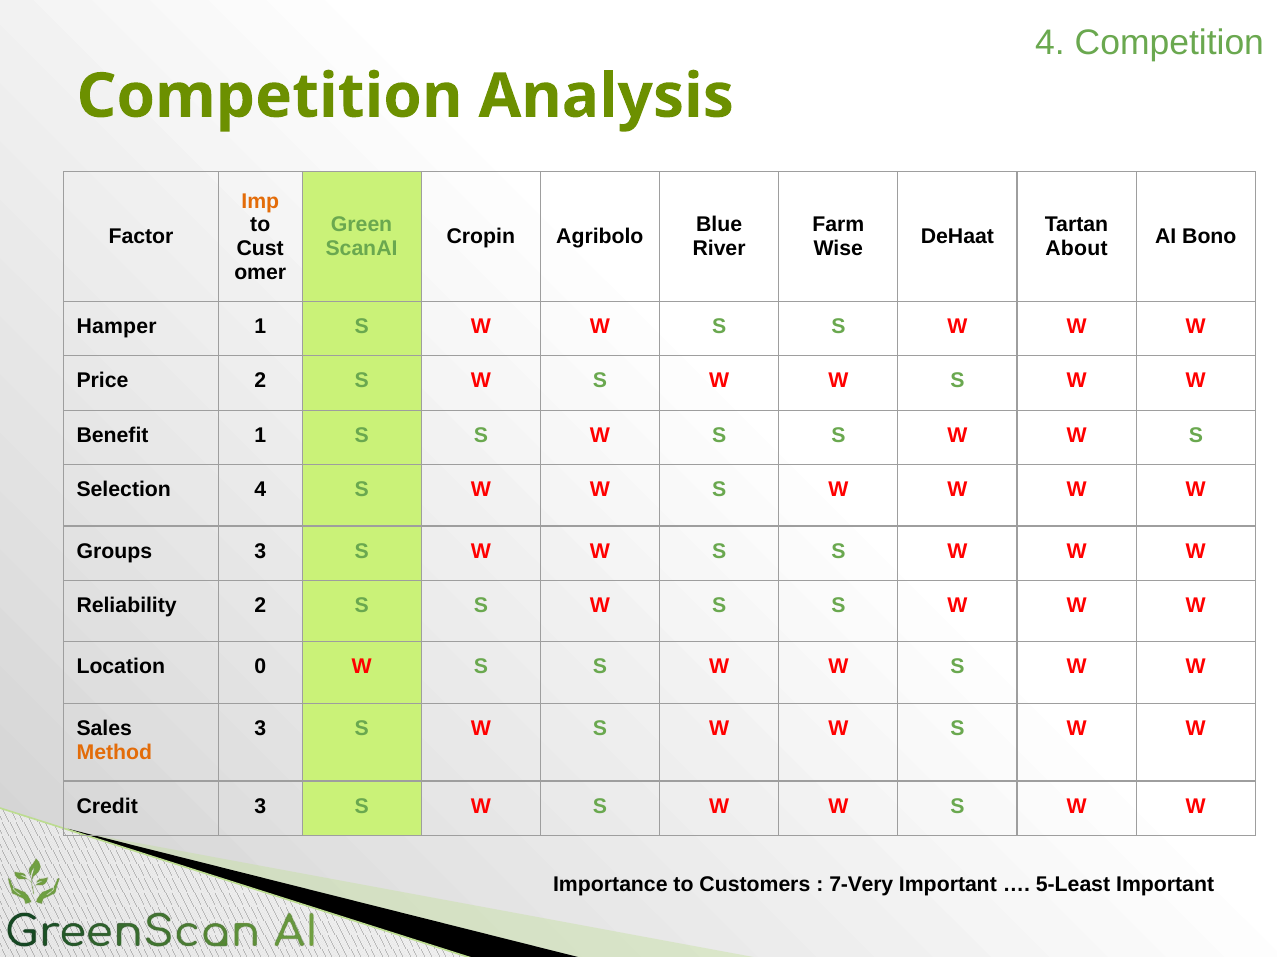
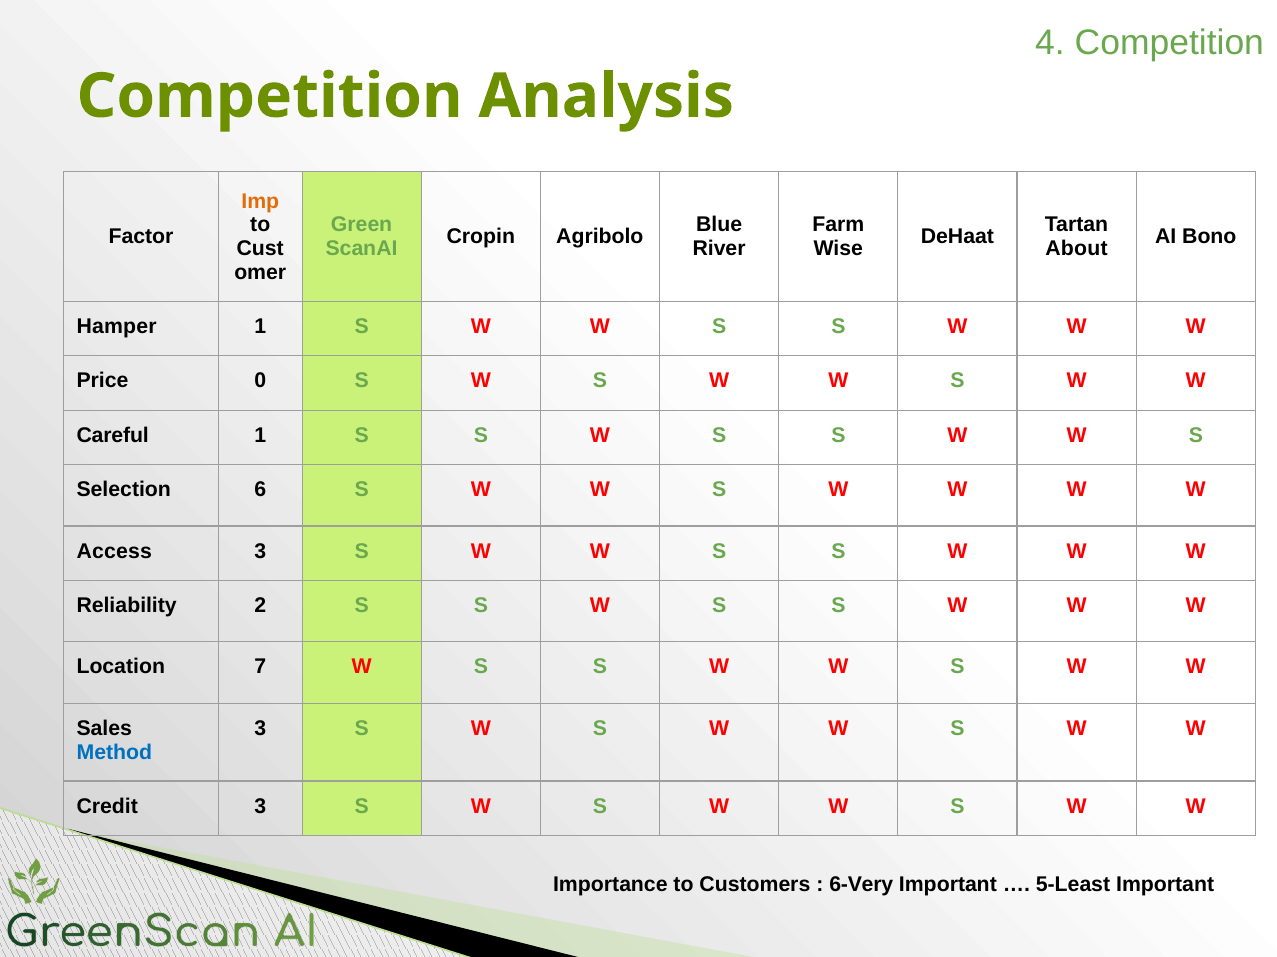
Price 2: 2 -> 0 (260, 381)
Benefit: Benefit -> Careful (113, 436)
Selection 4: 4 -> 6 (260, 490)
Groups: Groups -> Access (114, 551)
0: 0 -> 7 (260, 667)
Method colour: orange -> blue (114, 753)
7-Very: 7-Very -> 6-Very (861, 885)
